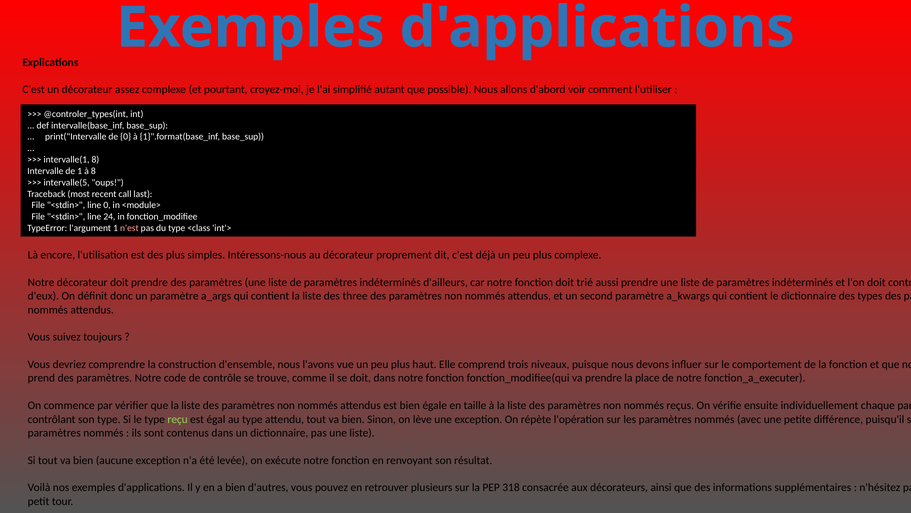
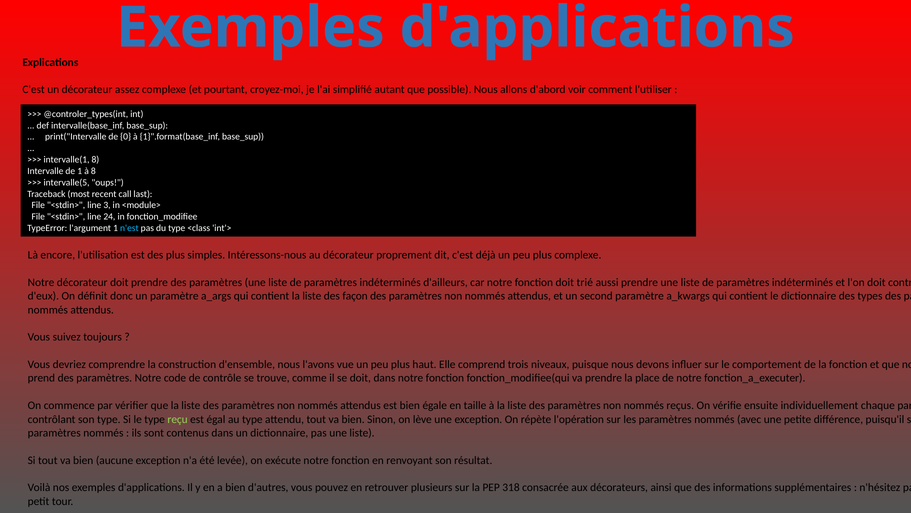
line 0: 0 -> 3 (107, 205)
n'est colour: pink -> light blue (129, 228)
three: three -> façon (355, 296)
